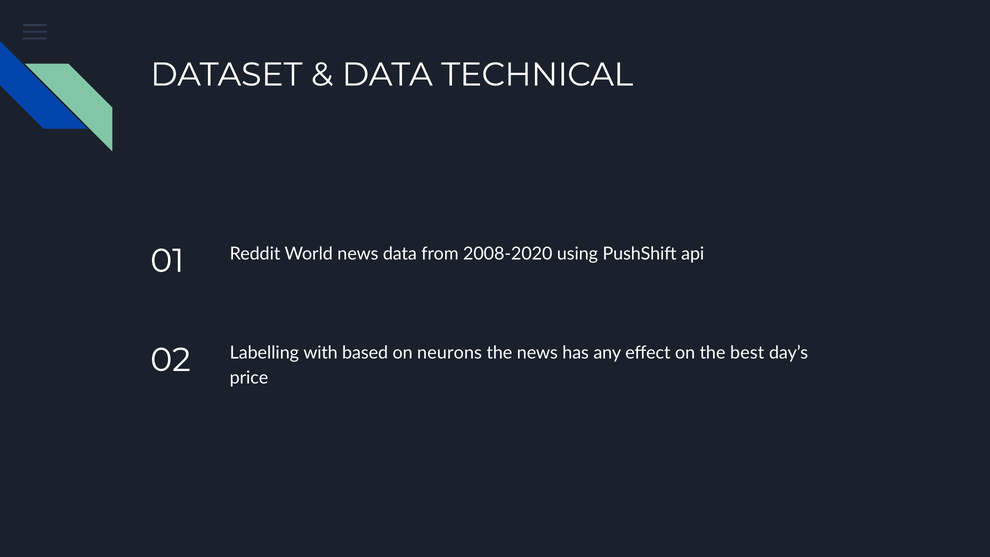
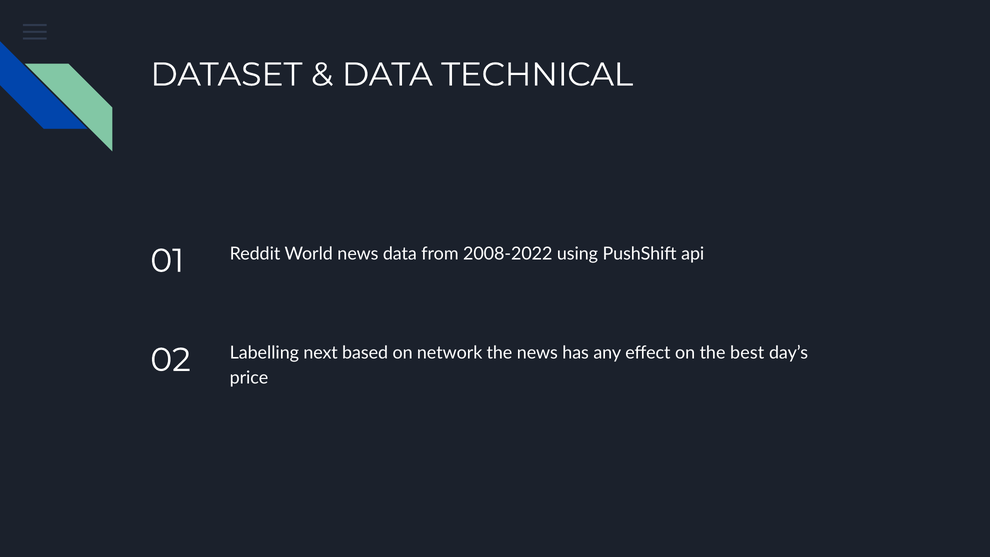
2008-2020: 2008-2020 -> 2008-2022 (508, 254)
with: with -> next (321, 353)
neurons: neurons -> network (450, 353)
